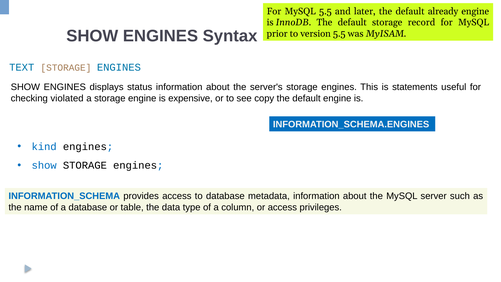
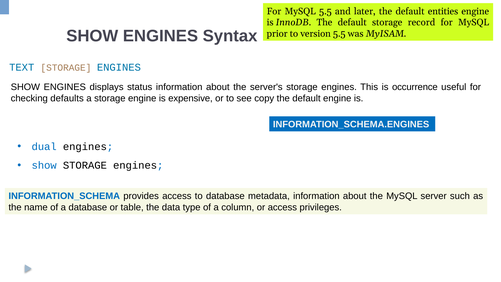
already: already -> entities (443, 11)
statements: statements -> occurrence (415, 87)
violated: violated -> defaults (67, 98)
kind: kind -> dual (44, 147)
